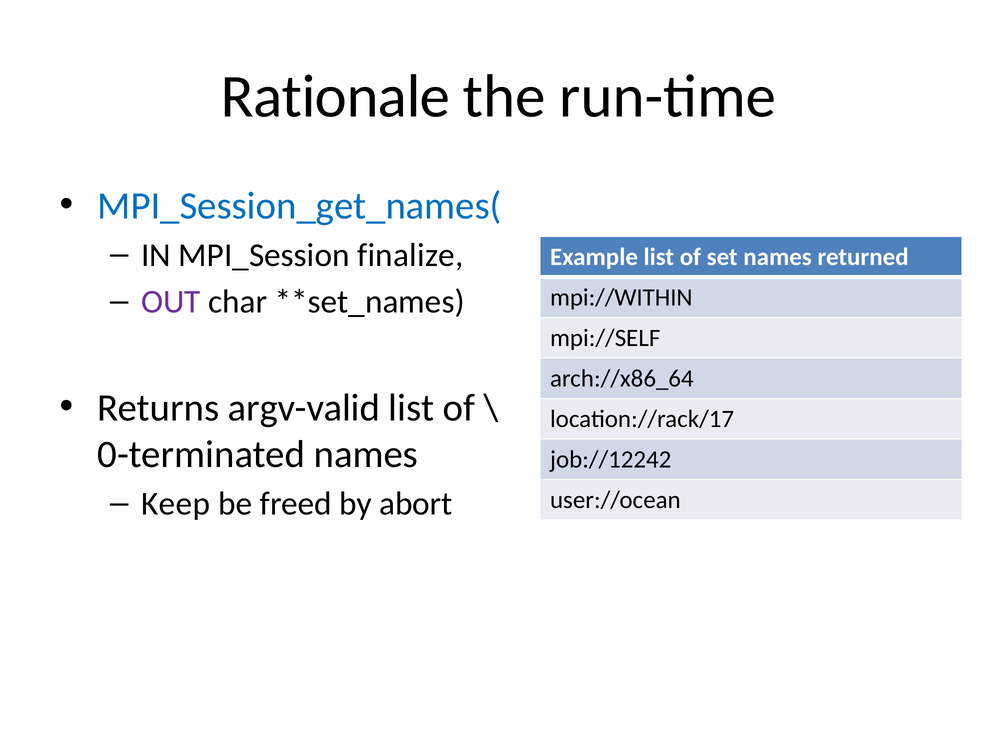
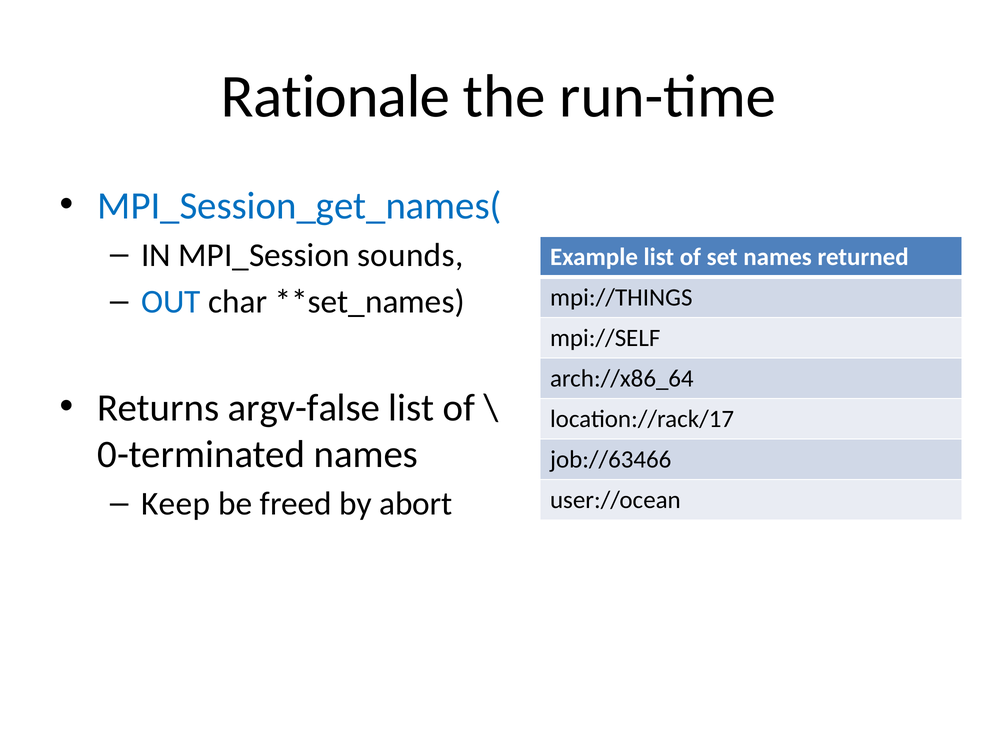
finalize: finalize -> sounds (410, 255)
OUT colour: purple -> blue (171, 302)
mpi://WITHIN: mpi://WITHIN -> mpi://THINGS (621, 298)
argv-valid: argv-valid -> argv-false (304, 408)
job://12242: job://12242 -> job://63466 (611, 460)
